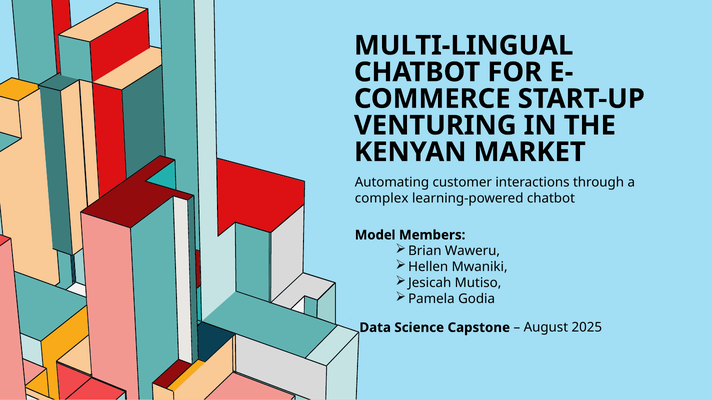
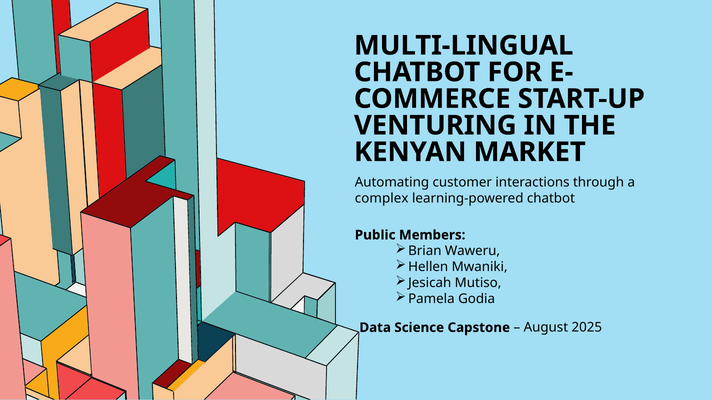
Model: Model -> Public (375, 235)
